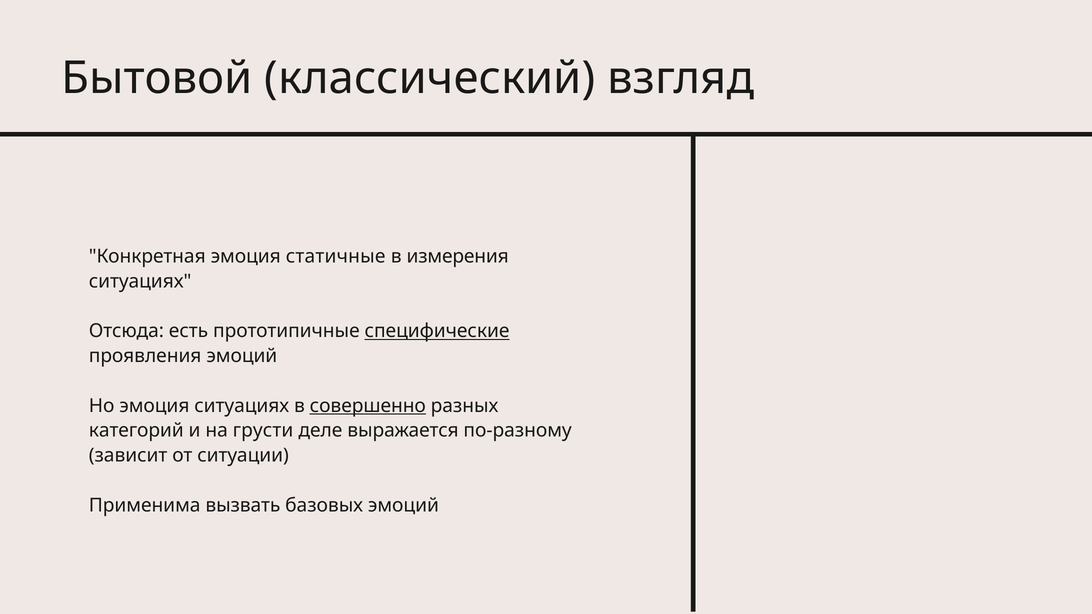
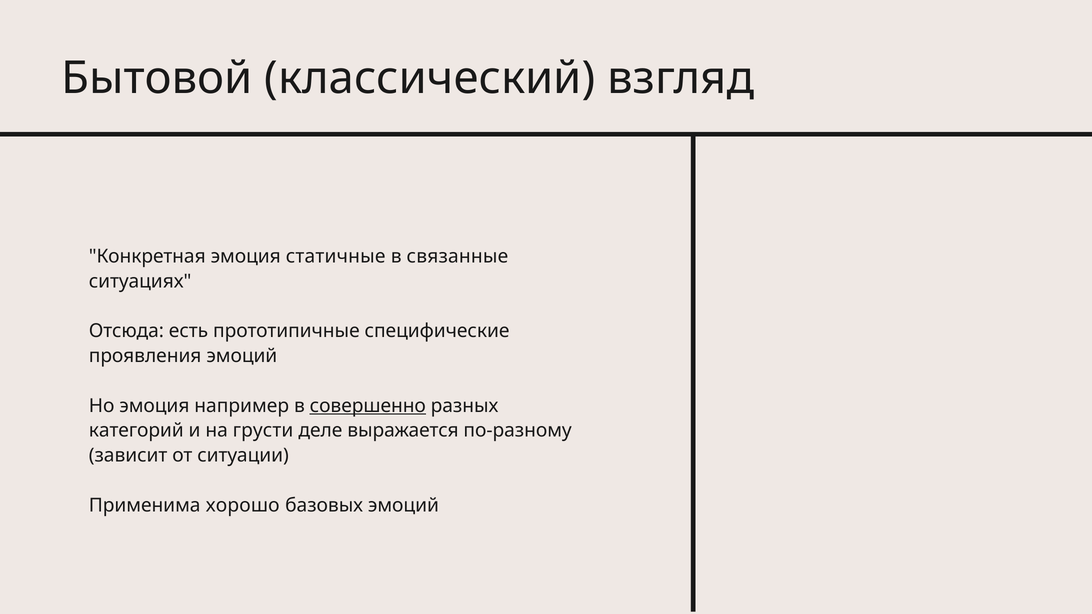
измерения: измерения -> связанные (457, 257)
специфические underline: present -> none (437, 331)
эмоция ситуациях: ситуациях -> например (242, 406)
вызвать: вызвать -> хорошо (243, 505)
